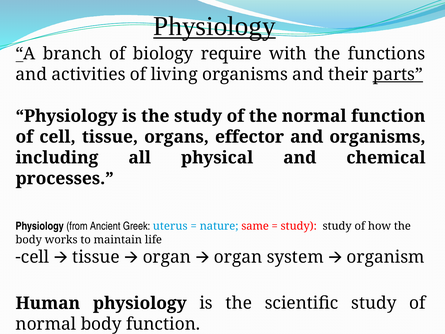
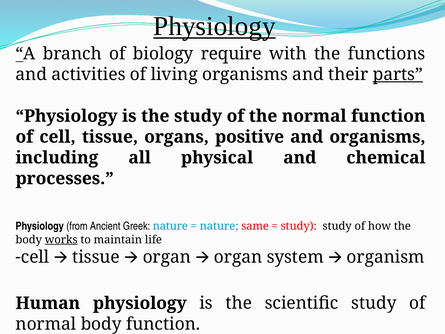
effector: effector -> positive (250, 137)
Greek uterus: uterus -> nature (170, 226)
works underline: none -> present (61, 240)
